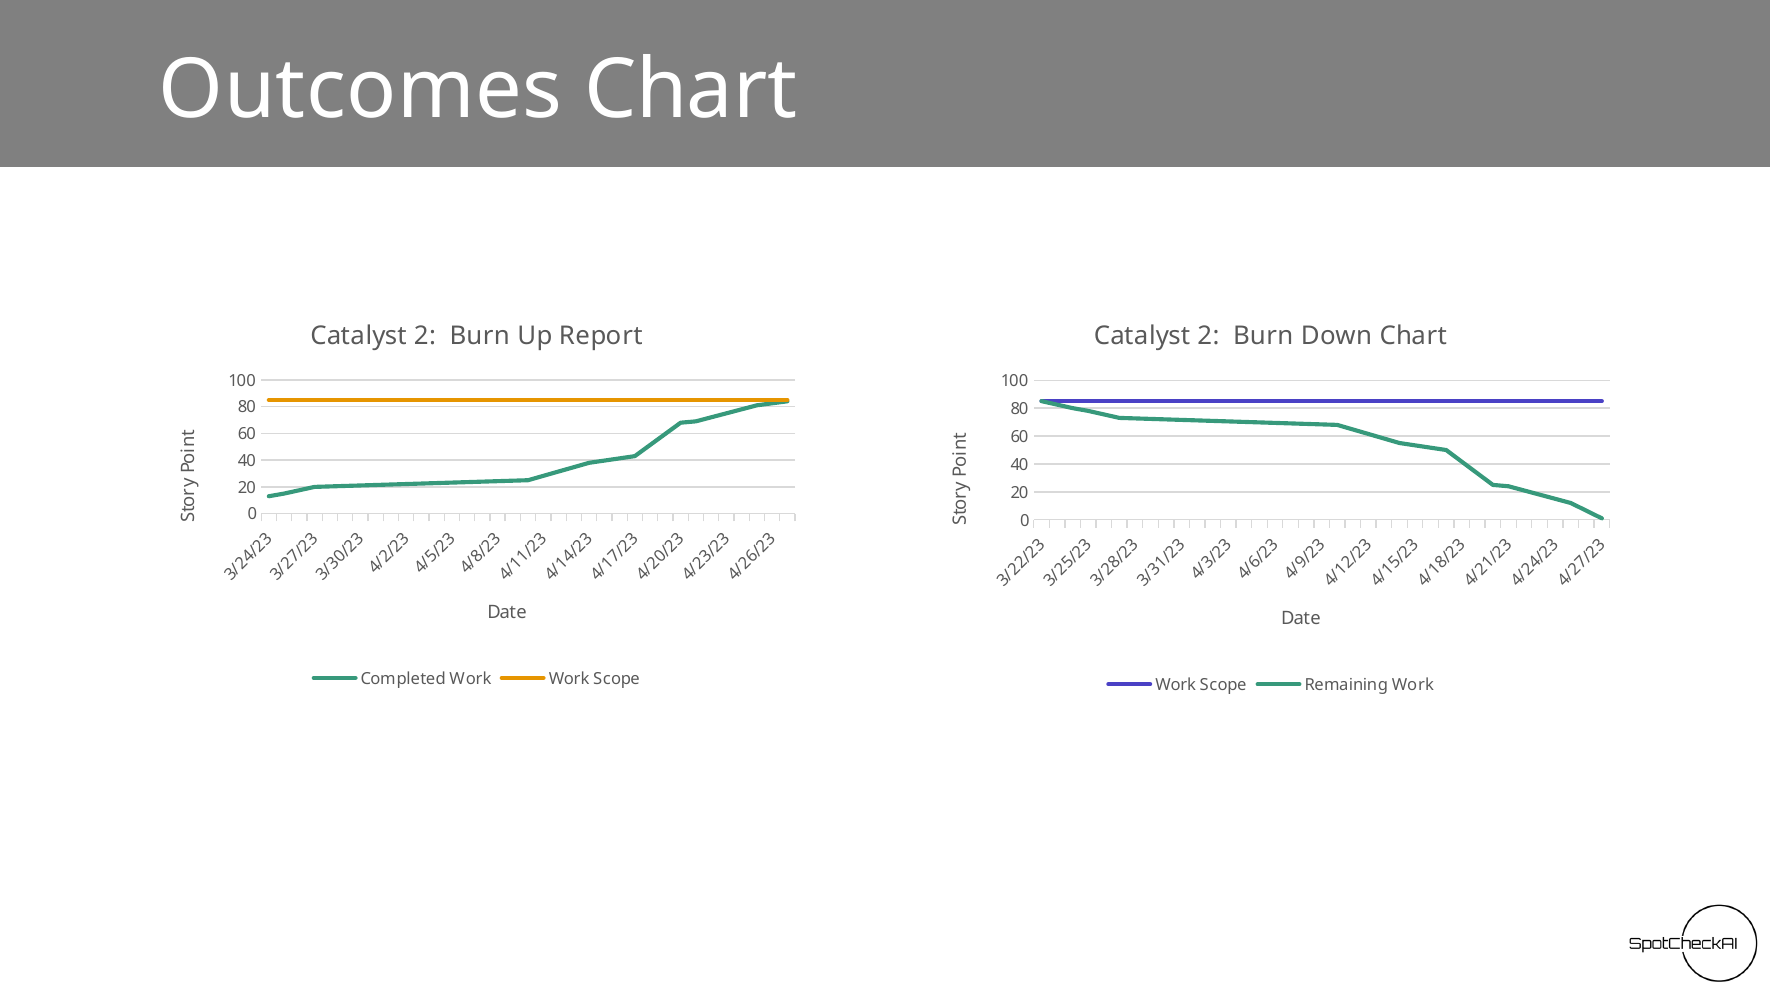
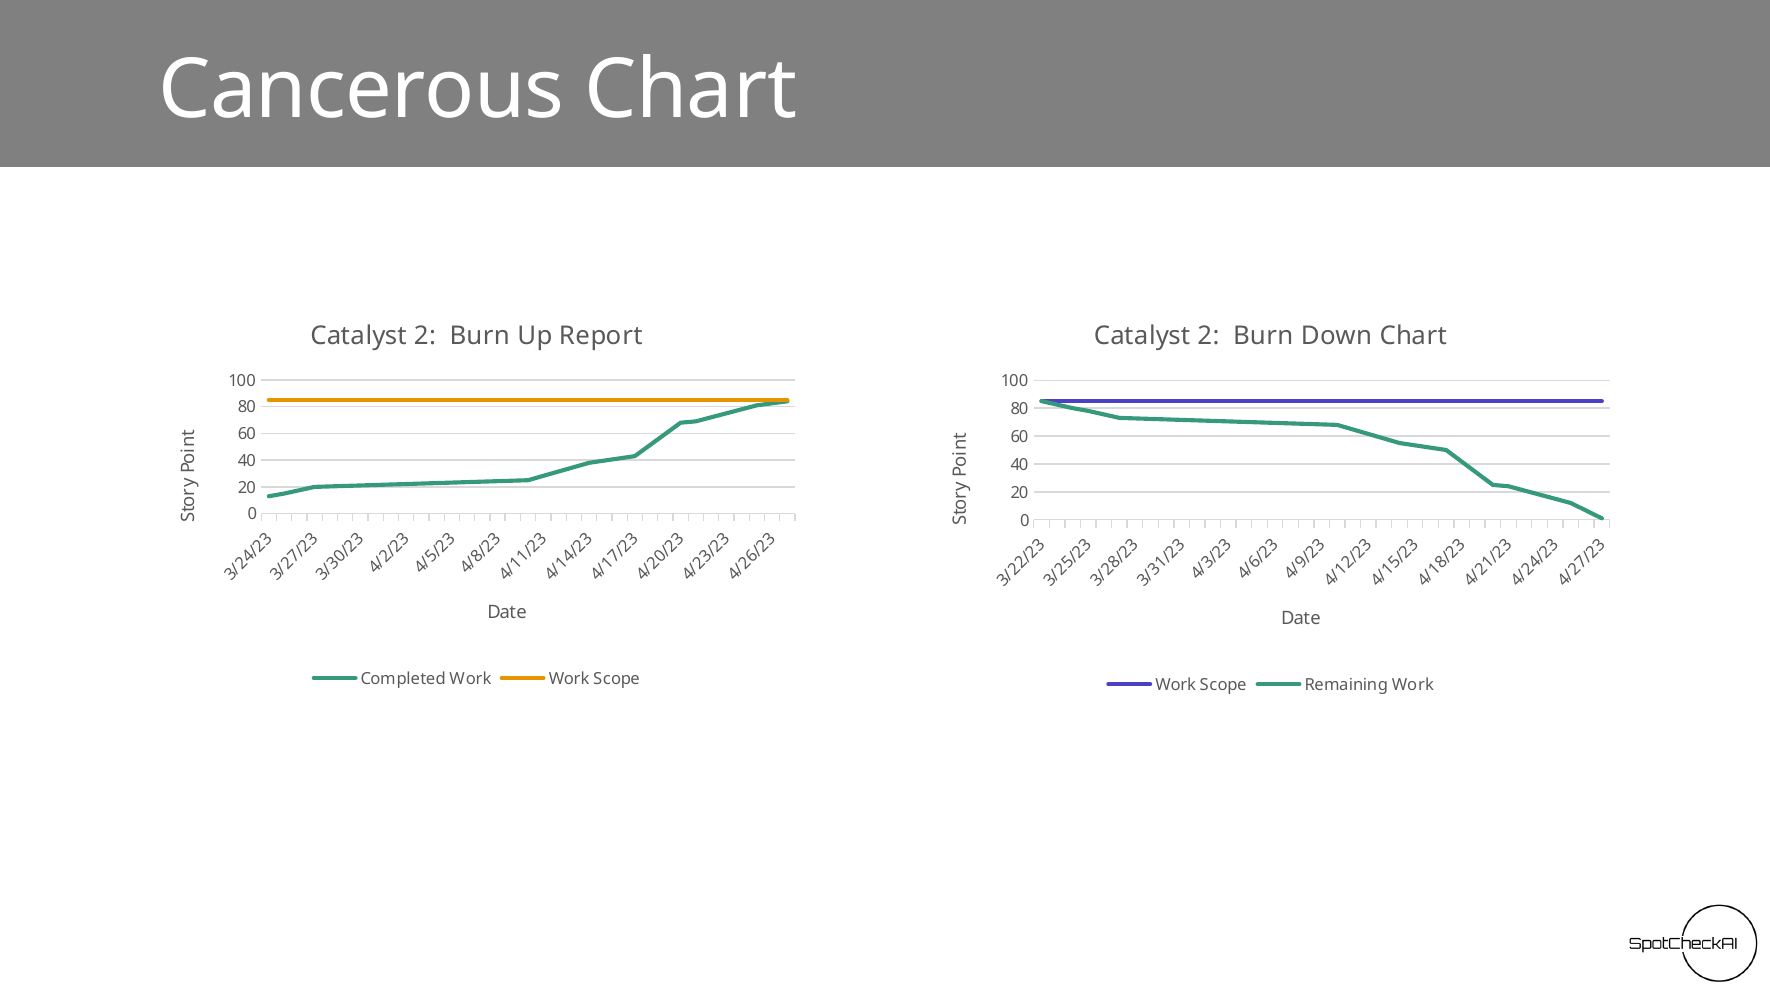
Outcomes: Outcomes -> Cancerous (361, 90)
